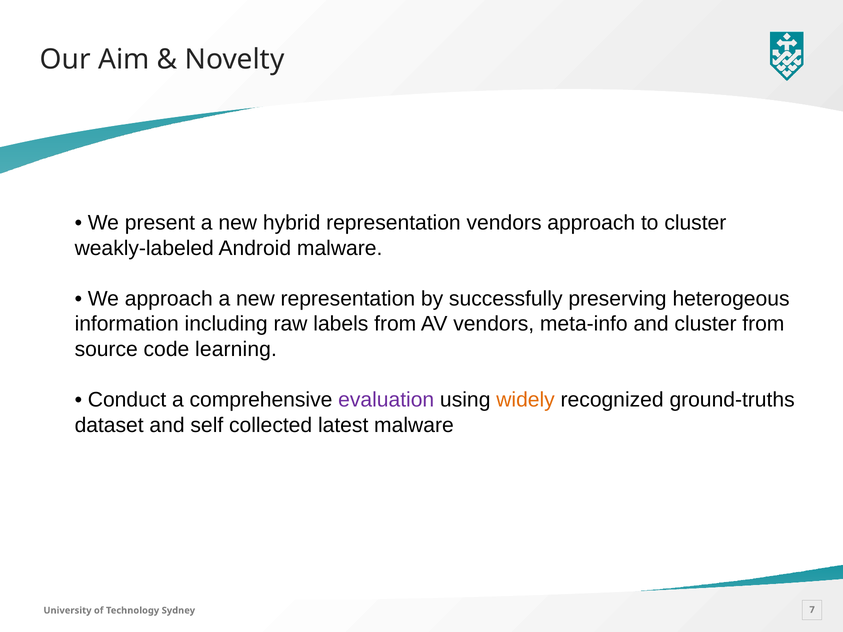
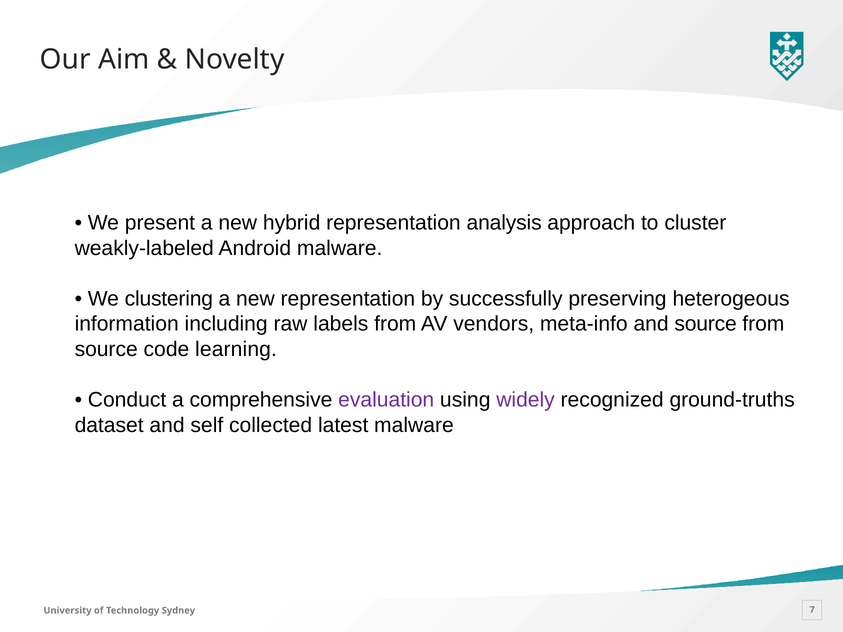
representation vendors: vendors -> analysis (504, 223)
We approach: approach -> clustering (169, 299)
and cluster: cluster -> source (706, 324)
widely colour: orange -> purple (526, 400)
